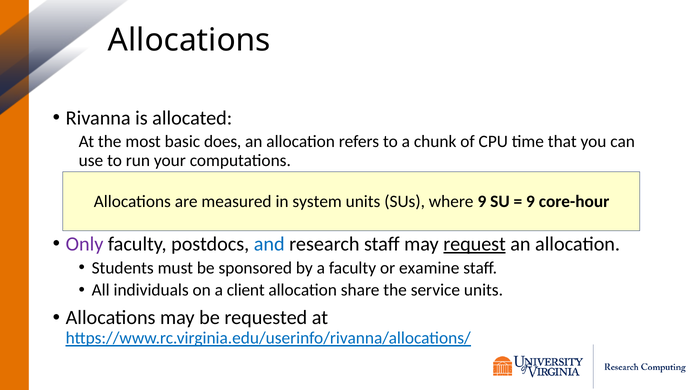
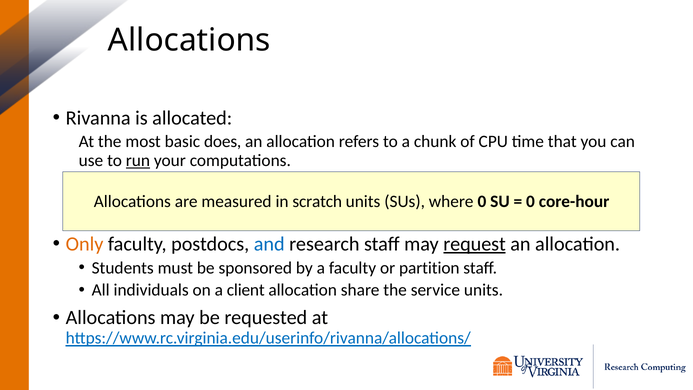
run underline: none -> present (138, 160)
system: system -> scratch (317, 201)
where 9: 9 -> 0 (482, 201)
9: 9 -> 0 (530, 201)
Only colour: purple -> orange (85, 244)
examine: examine -> partition (429, 268)
